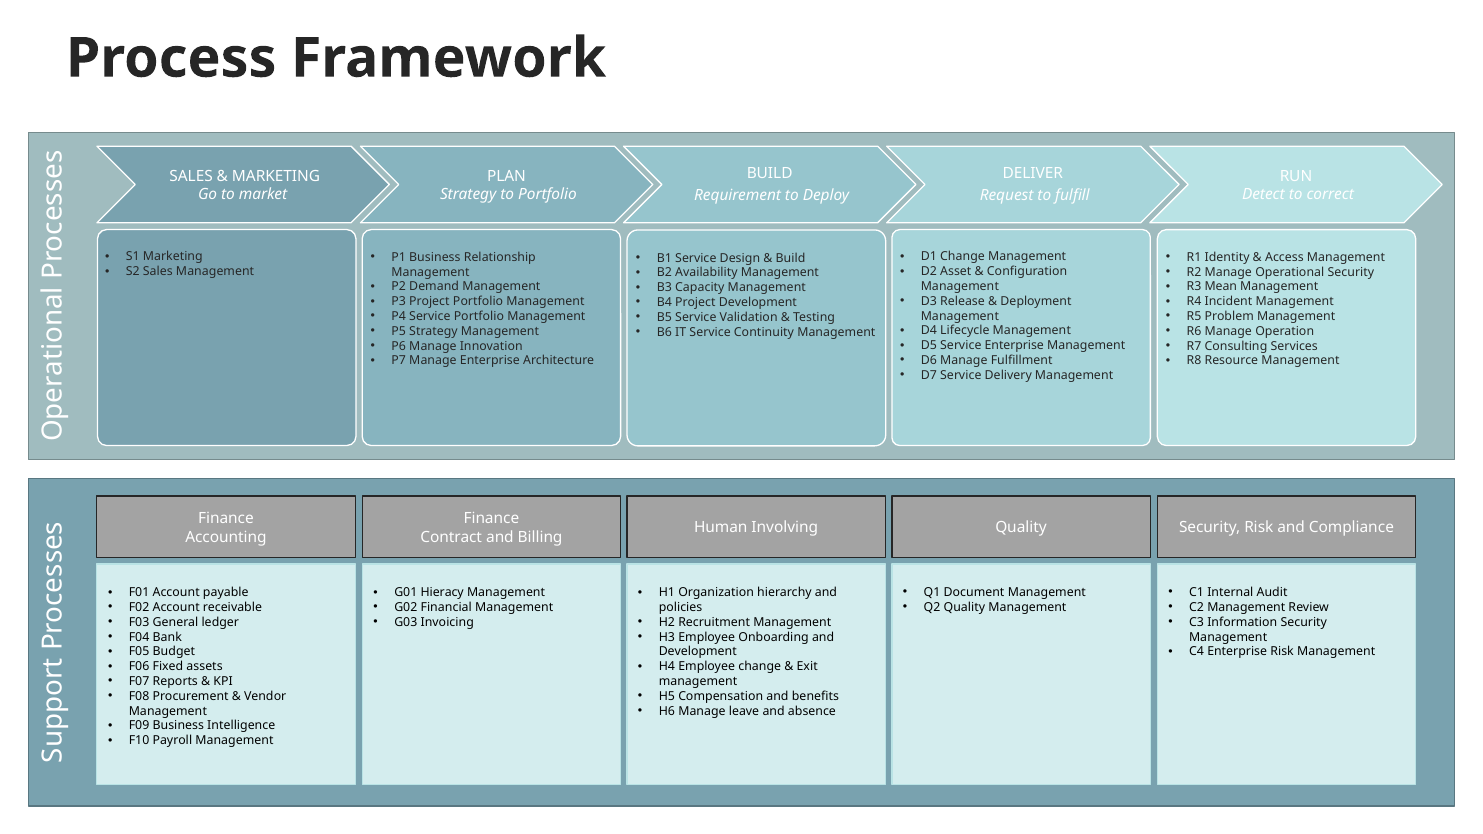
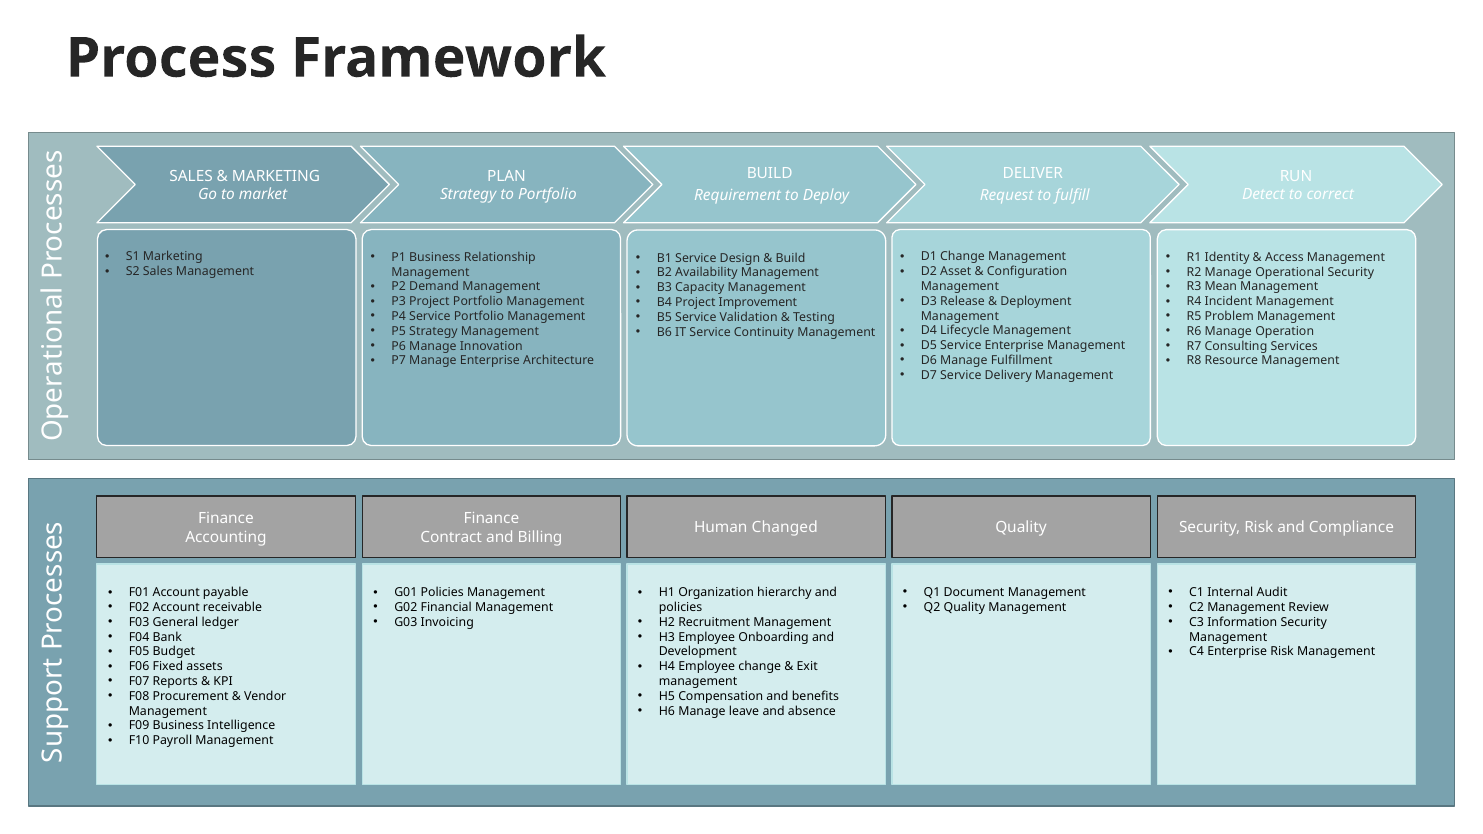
Project Development: Development -> Improvement (758, 303)
Involving: Involving -> Changed (785, 528)
G01 Hieracy: Hieracy -> Policies (442, 593)
